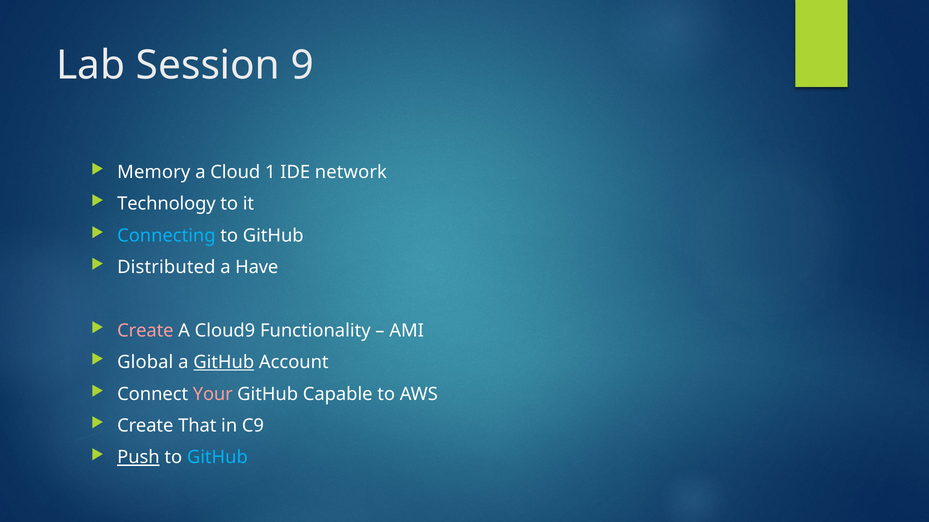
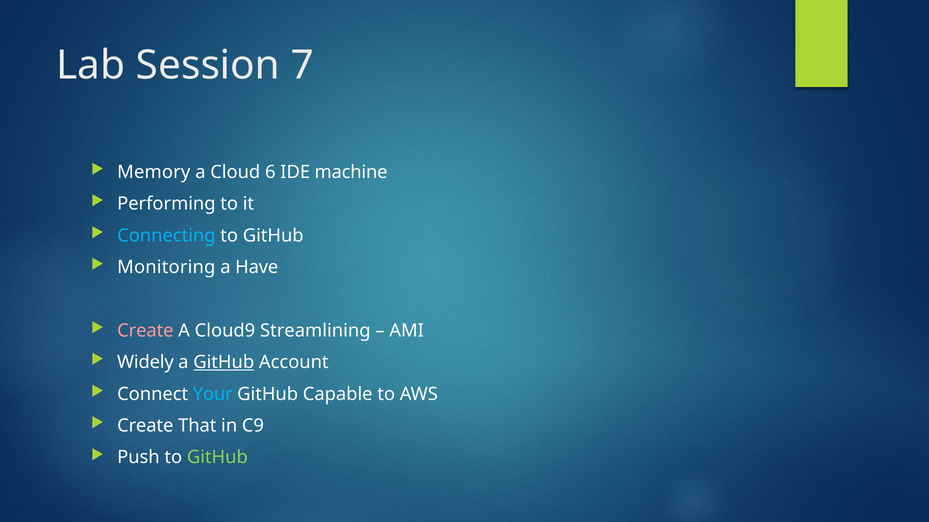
9: 9 -> 7 (302, 65)
1: 1 -> 6 (270, 172)
network: network -> machine (351, 172)
Technology: Technology -> Performing (166, 204)
Distributed: Distributed -> Monitoring (166, 267)
Functionality: Functionality -> Streamlining (315, 331)
Global: Global -> Widely (145, 363)
Your colour: pink -> light blue (213, 394)
Push underline: present -> none (138, 458)
GitHub colour: light blue -> light green (217, 458)
